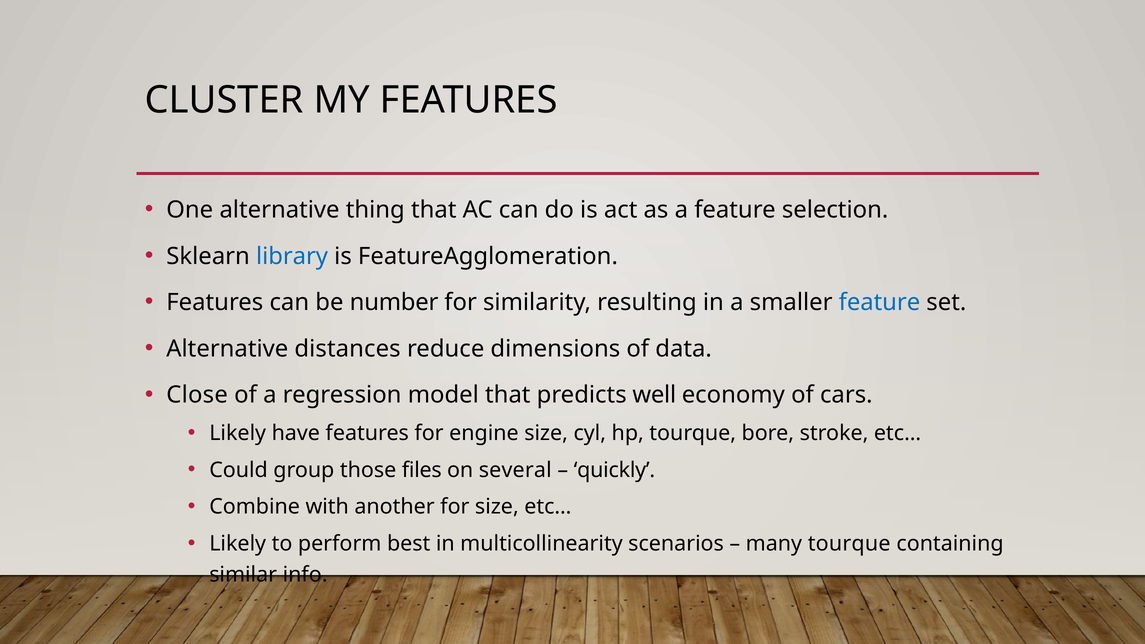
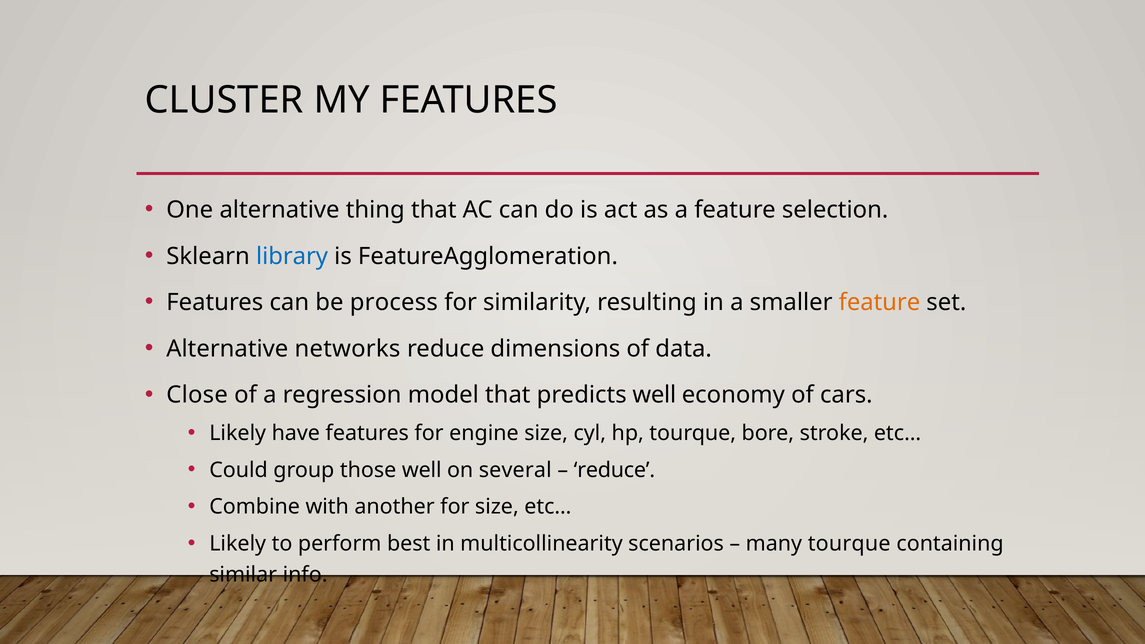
number: number -> process (394, 302)
feature colour: blue -> orange (879, 302)
distances: distances -> networks (347, 349)
those files: files -> well (422, 470)
quickly: quickly -> reduce (614, 470)
